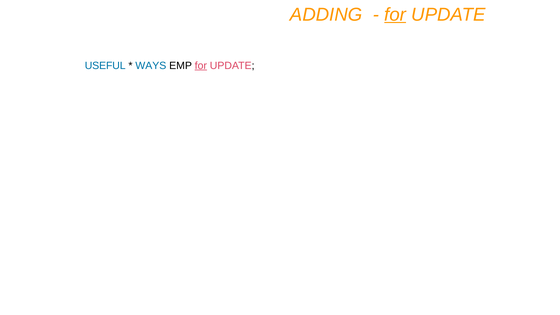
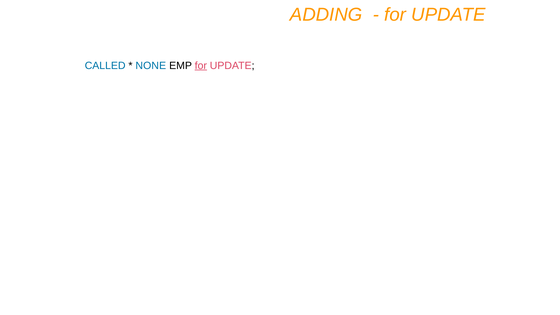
for underline: present -> none (395, 15)
USEFUL: USEFUL -> CALLED (105, 66)
WAYS: WAYS -> NONE (151, 66)
